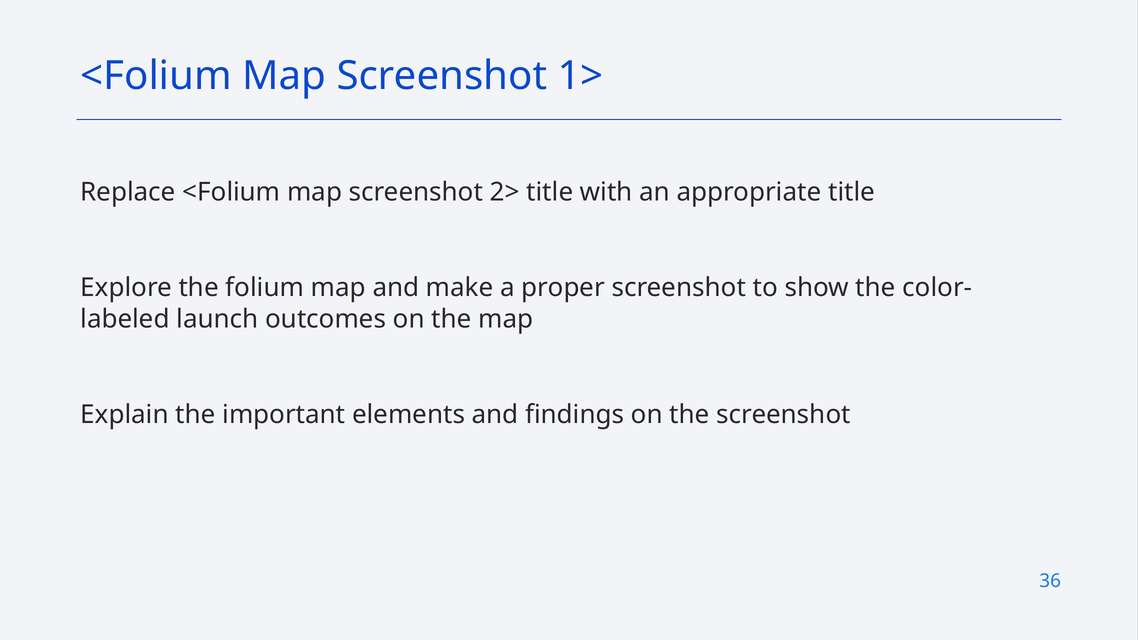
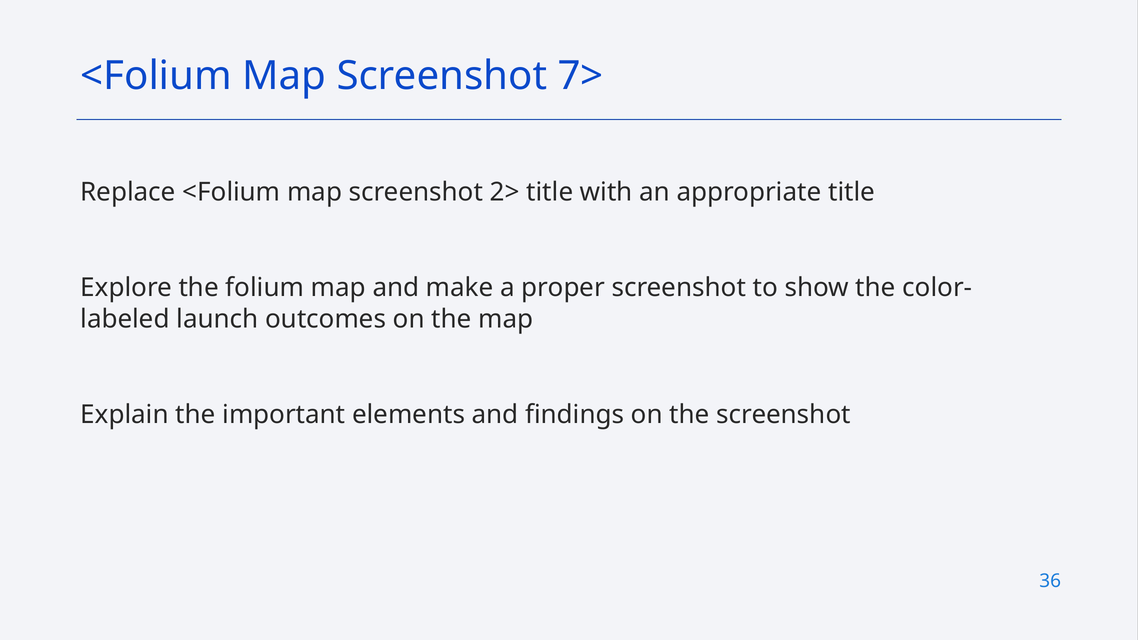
1>: 1> -> 7> (581, 76)
